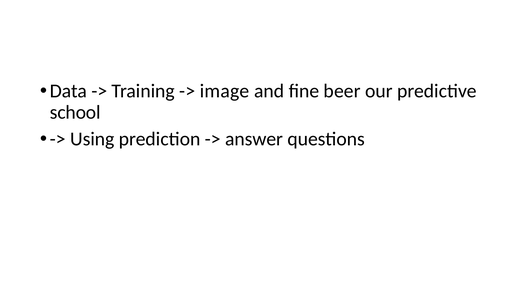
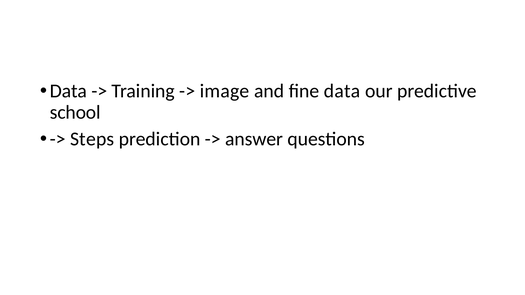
fine beer: beer -> data (342, 91)
Using: Using -> Steps (92, 139)
